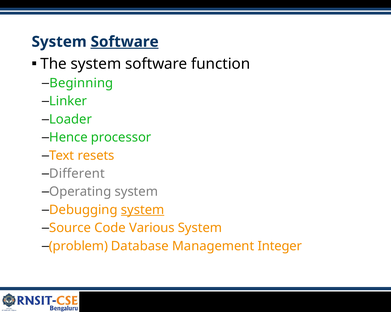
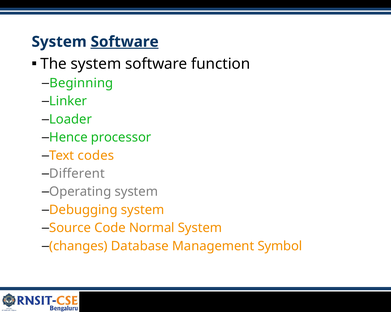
resets: resets -> codes (96, 156)
system underline: present -> none (143, 210)
Various: Various -> Normal (152, 228)
problem: problem -> changes (78, 247)
Integer: Integer -> Symbol (280, 247)
